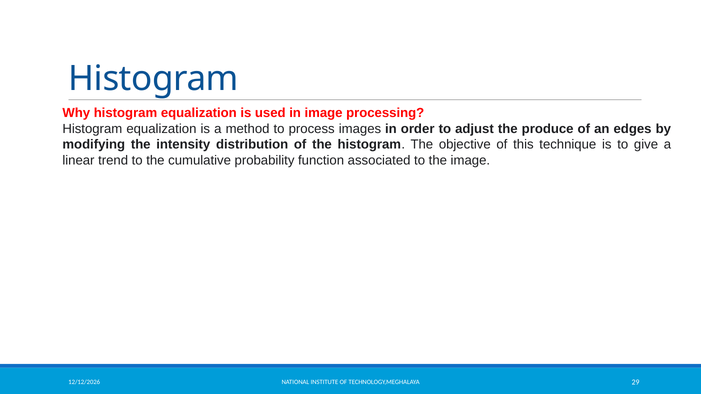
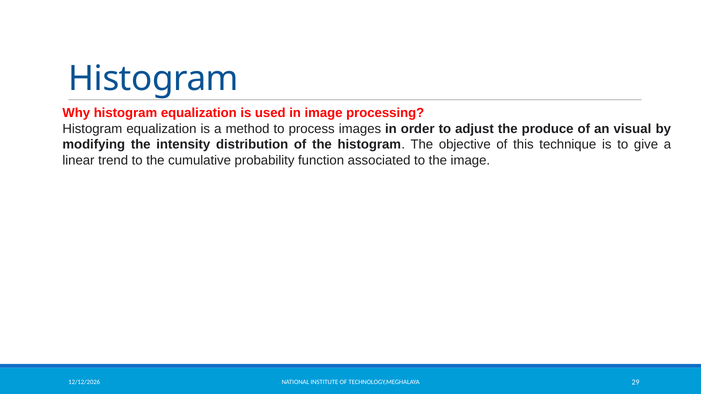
edges: edges -> visual (632, 129)
